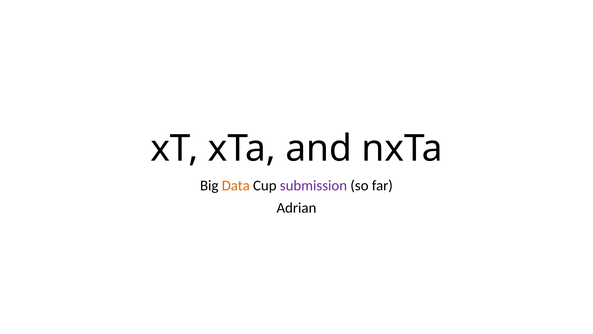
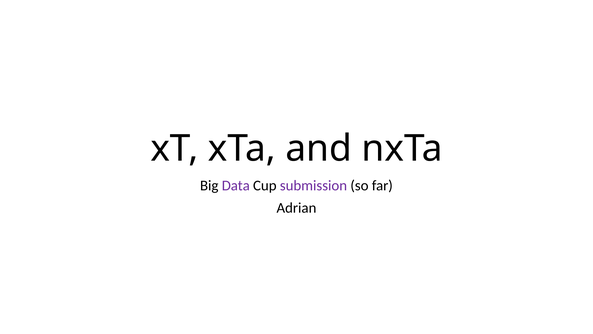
Data colour: orange -> purple (236, 185)
